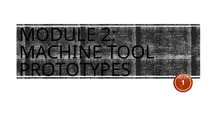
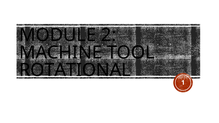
PROTOTYPES: PROTOTYPES -> ROTATIONAL (75, 70)
